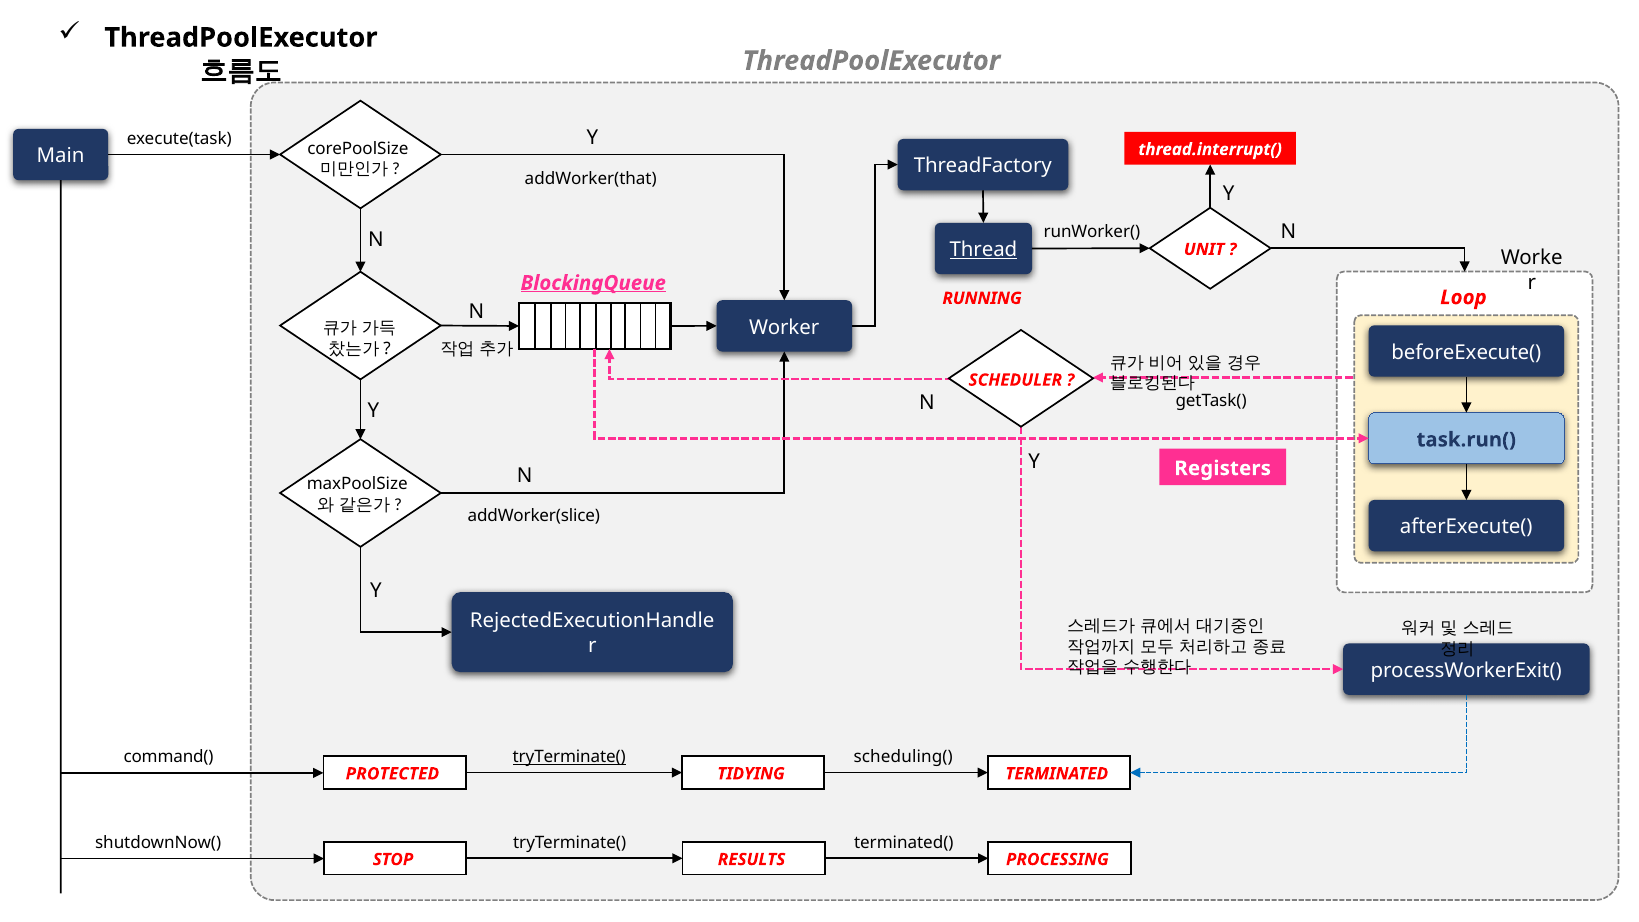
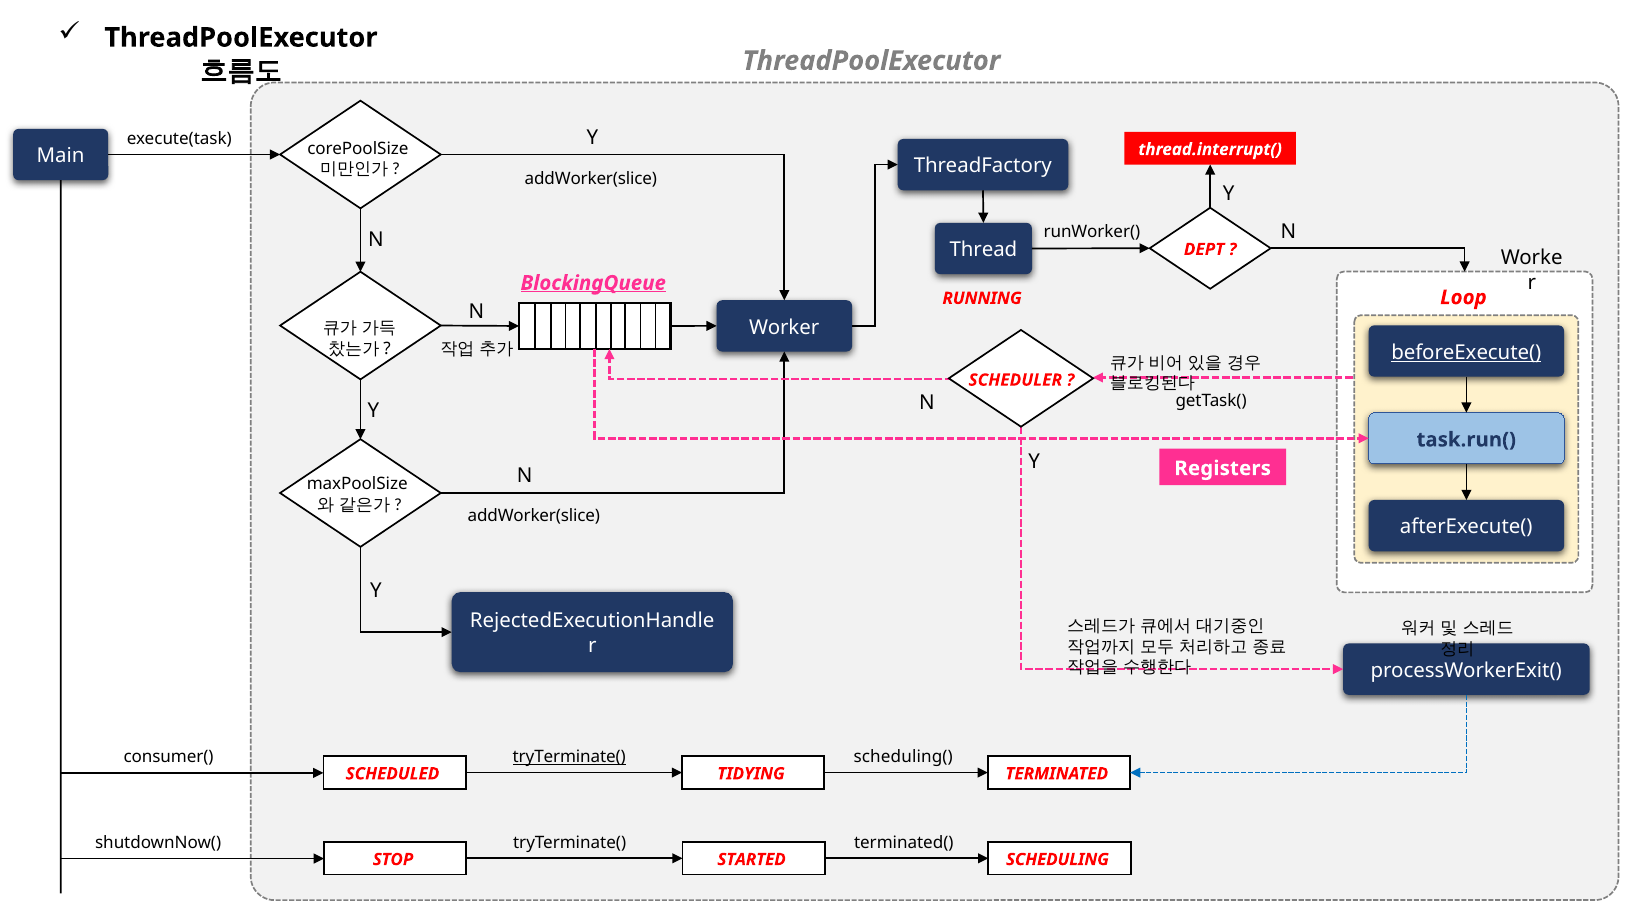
addWorker(that: addWorker(that -> addWorker(slice (591, 179)
Thread underline: present -> none (983, 250)
UNIT: UNIT -> DEPT (1204, 249)
beforeExecute( underline: none -> present (1466, 352)
command(: command( -> consumer( (169, 757)
PROTECTED: PROTECTED -> SCHEDULED (392, 774)
RESULTS: RESULTS -> STARTED (752, 859)
PROCESSING: PROCESSING -> SCHEDULING (1057, 859)
